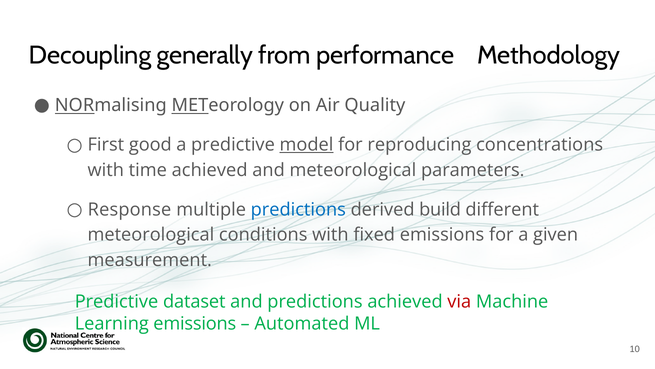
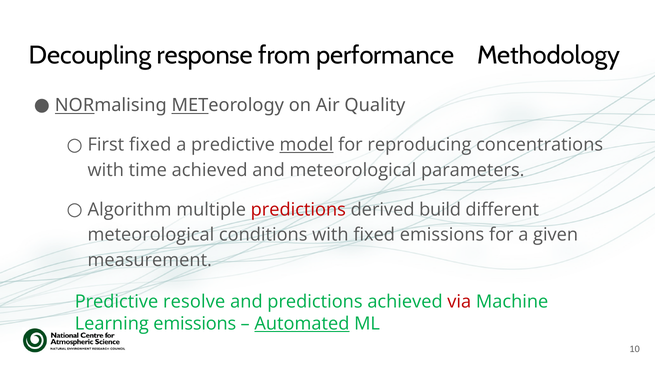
generally: generally -> response (205, 55)
First good: good -> fixed (150, 145)
Response: Response -> Algorithm (130, 209)
predictions colour: blue -> red (298, 209)
dataset: dataset -> resolve (194, 301)
Automated underline: none -> present (302, 323)
